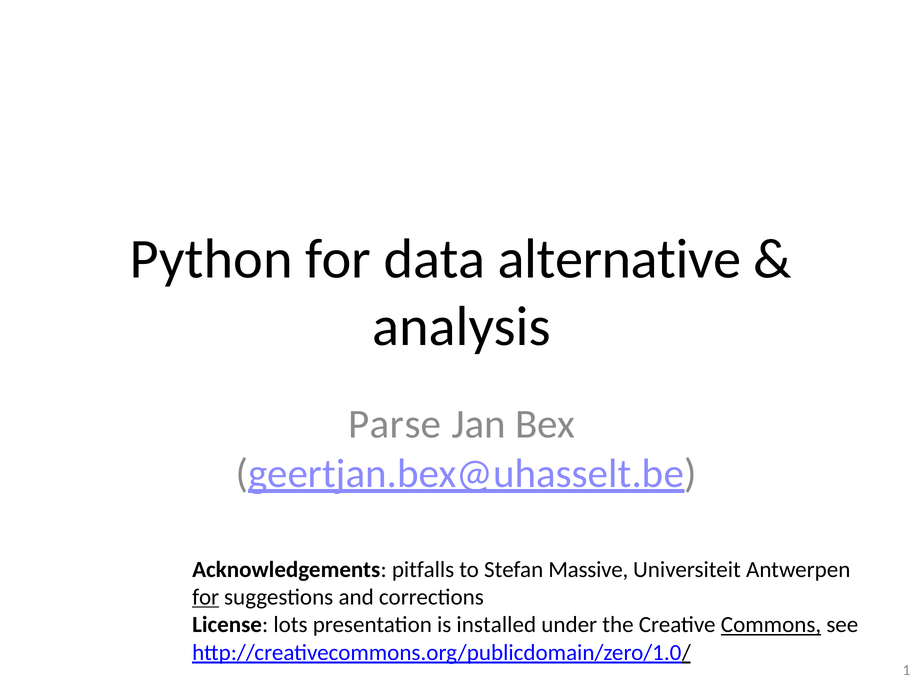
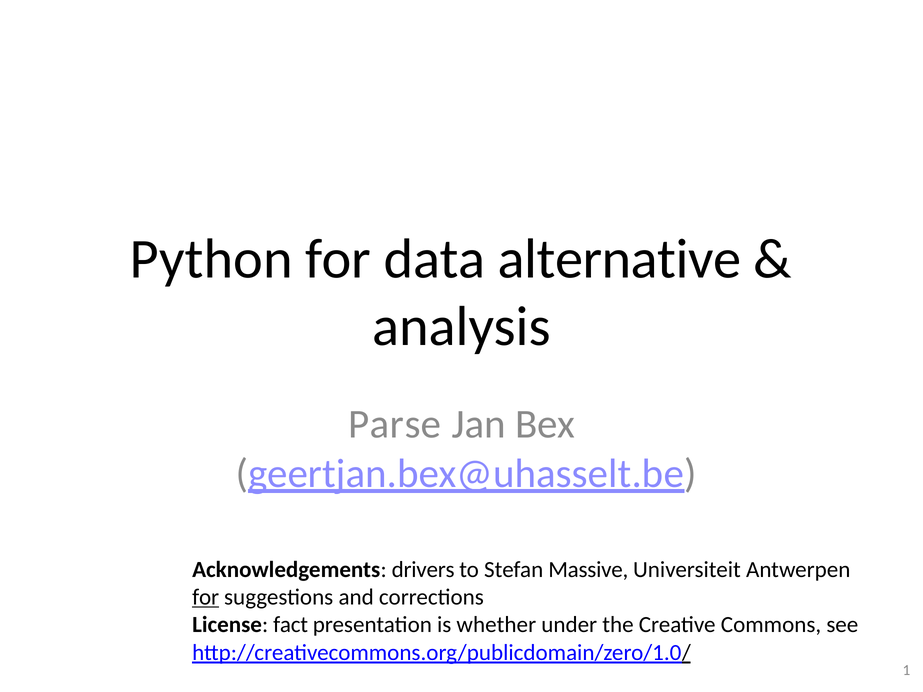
pitfalls: pitfalls -> drivers (423, 570)
lots: lots -> fact (291, 625)
installed: installed -> whether (496, 625)
Commons underline: present -> none (771, 625)
